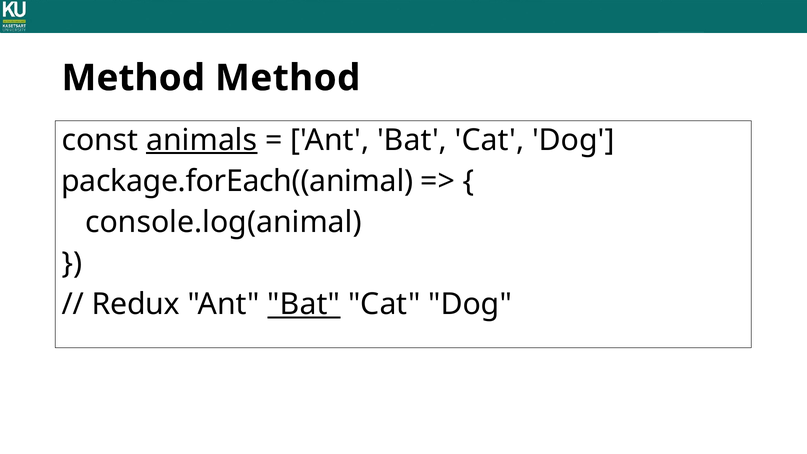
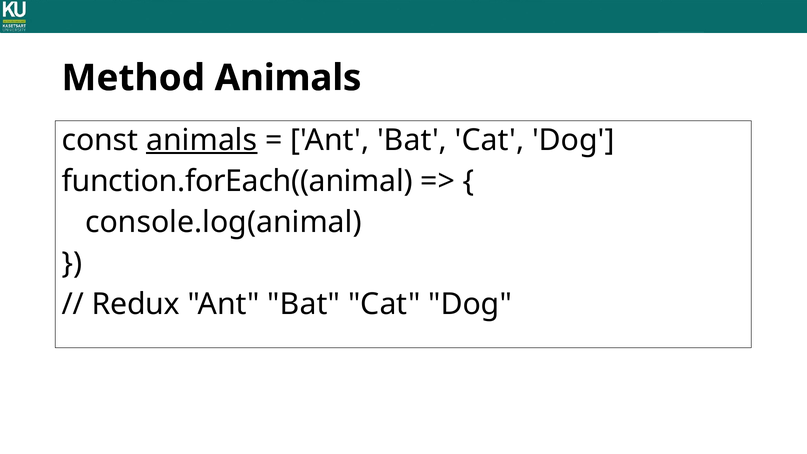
Method Method: Method -> Animals (288, 78)
package.forEach((animal: package.forEach((animal -> function.forEach((animal (237, 181)
Bat underline: present -> none (304, 304)
